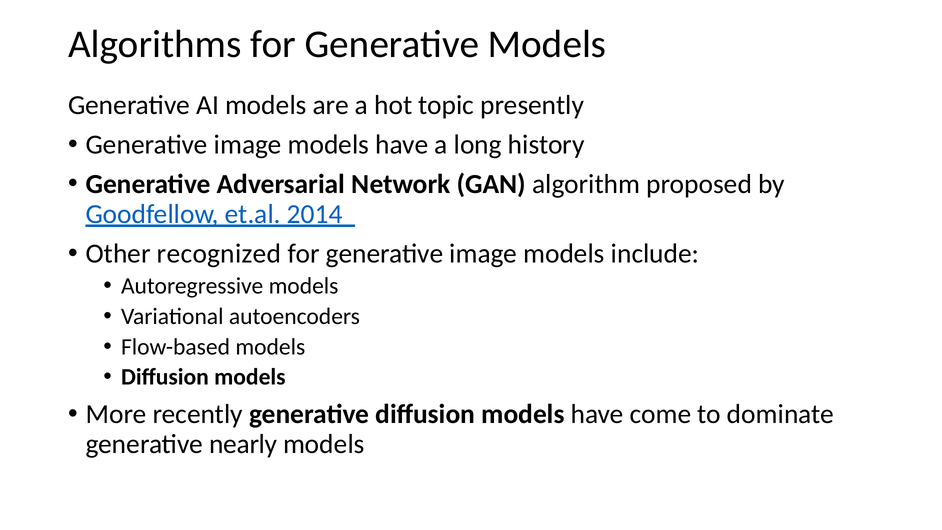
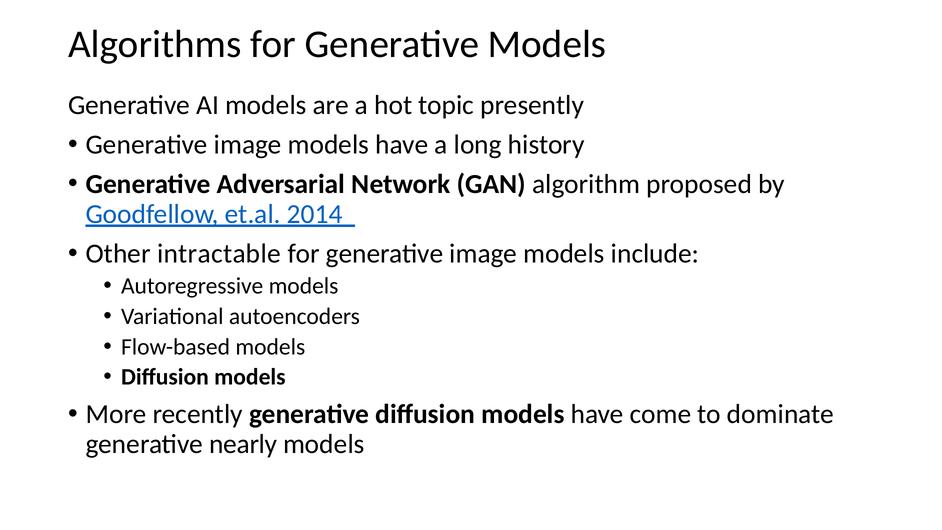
recognized: recognized -> intractable (219, 254)
